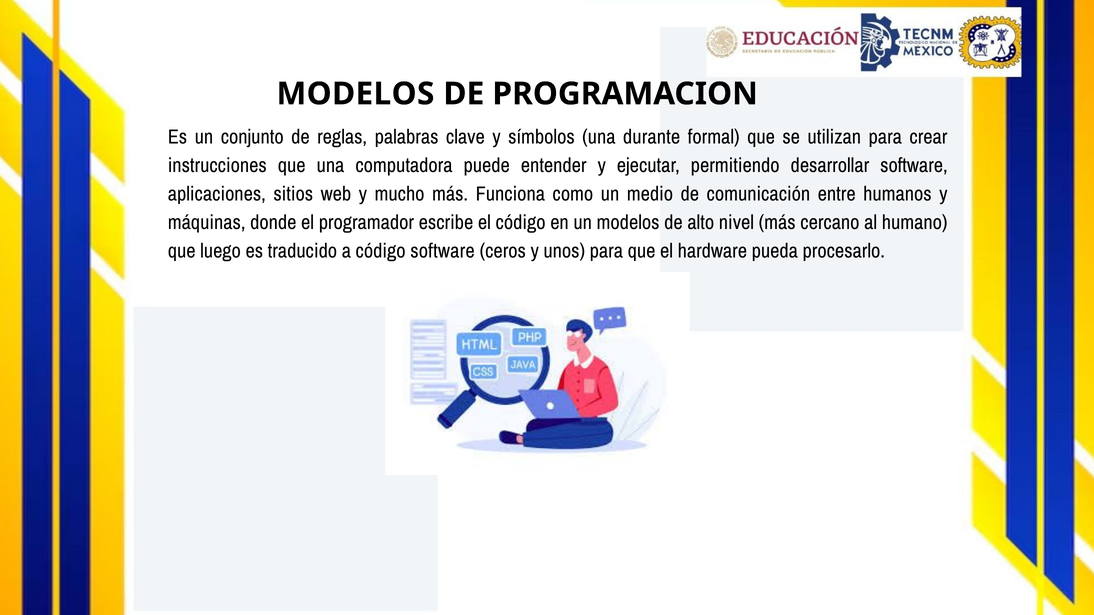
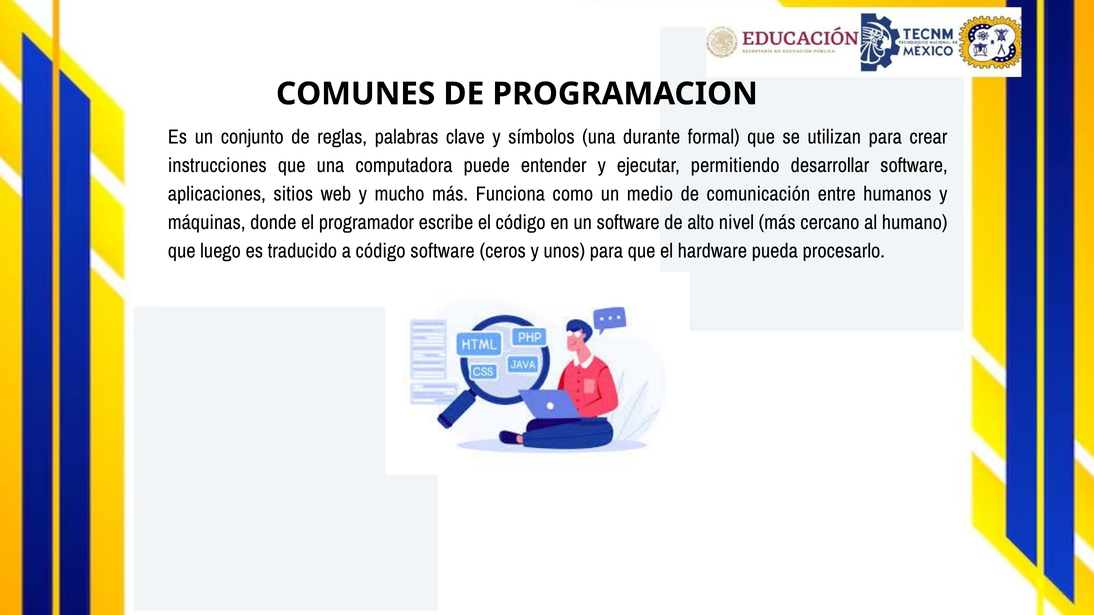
MODELOS: MODELOS -> COMUNES (356, 94)
un modelos: modelos -> software (628, 223)
